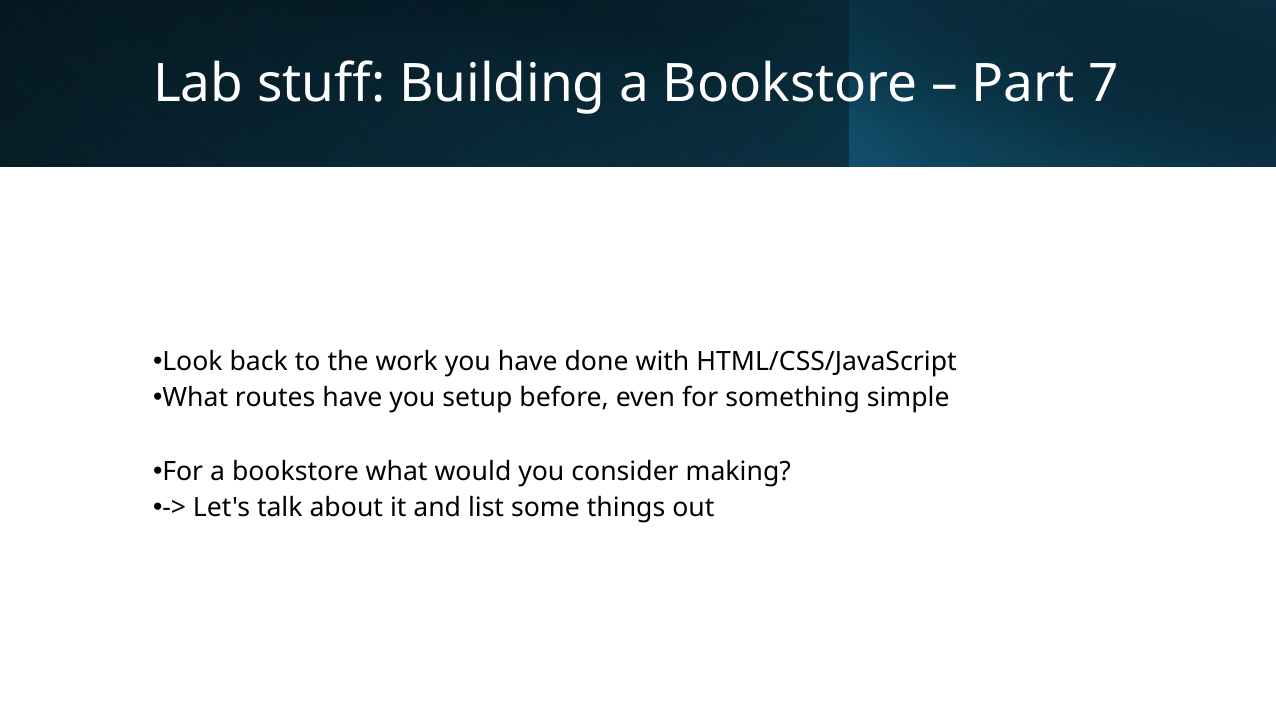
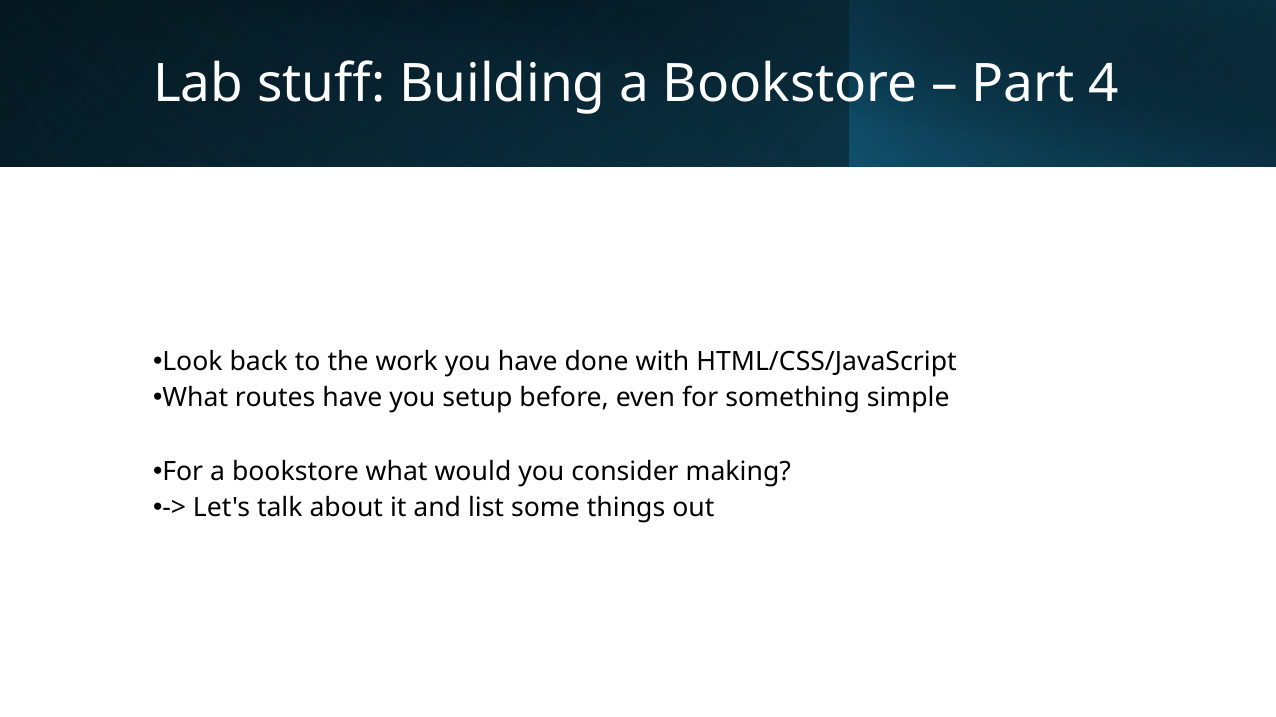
7: 7 -> 4 (1104, 85)
